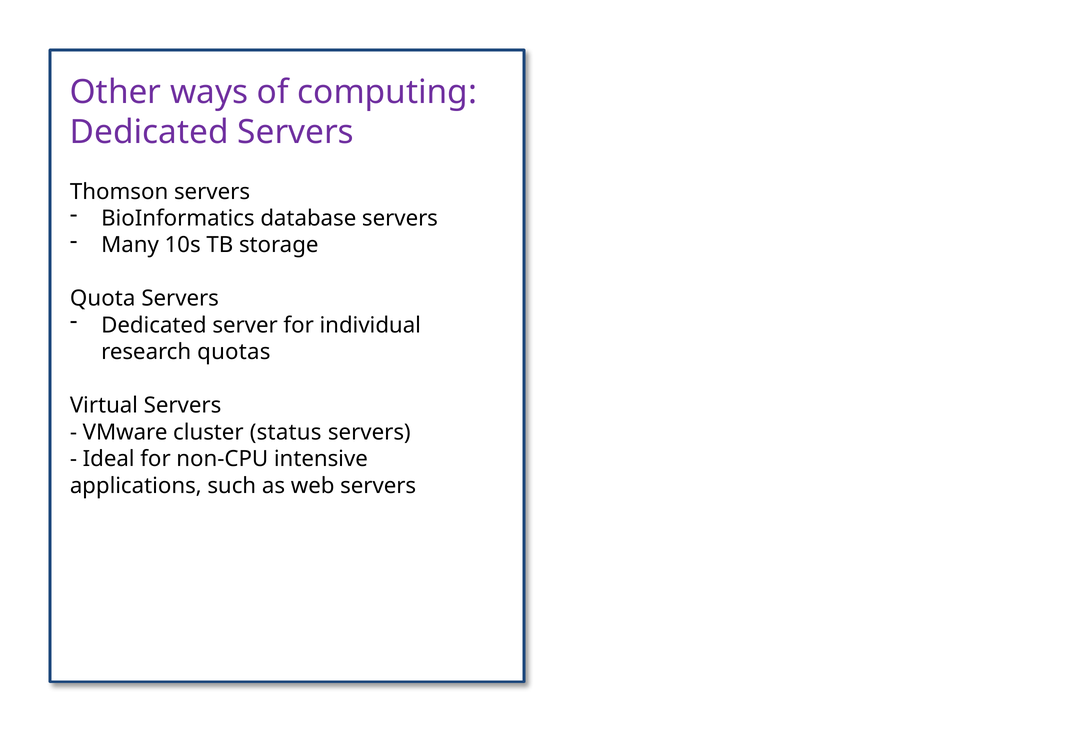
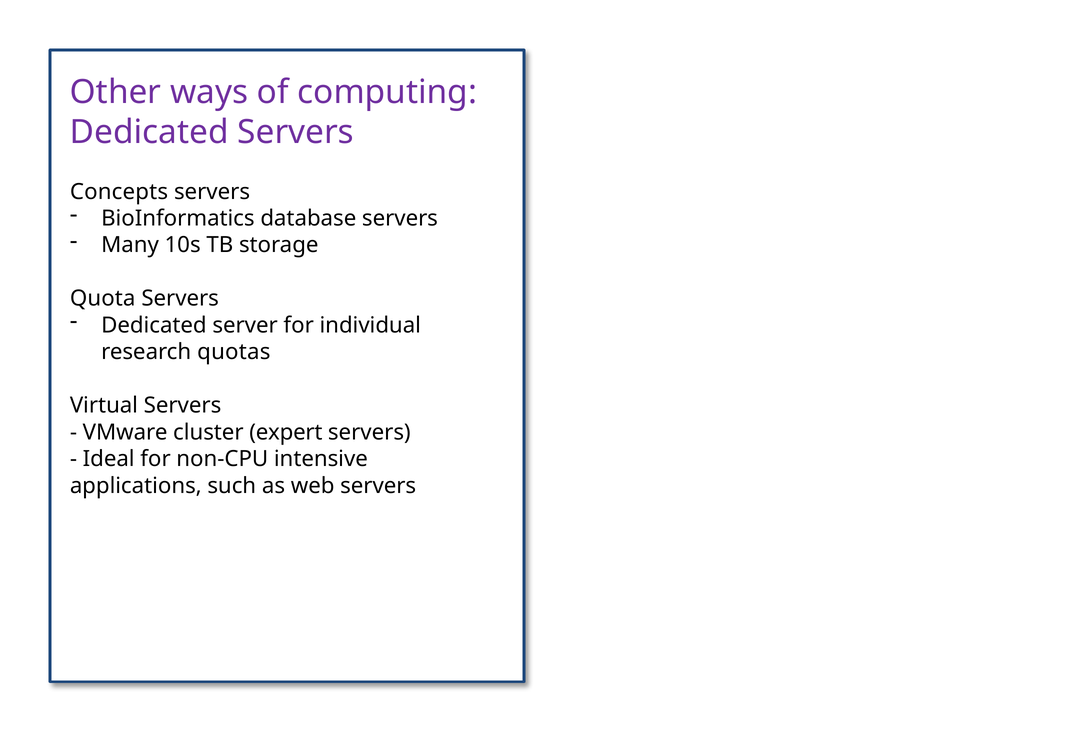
Thomson: Thomson -> Concepts (119, 192)
status: status -> expert (286, 433)
